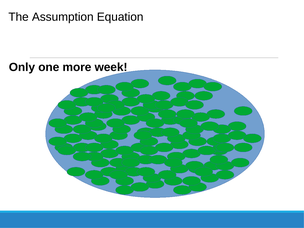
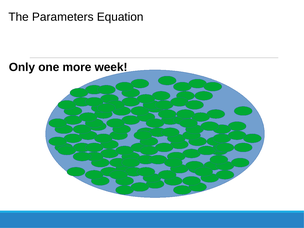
Assumption: Assumption -> Parameters (63, 17)
